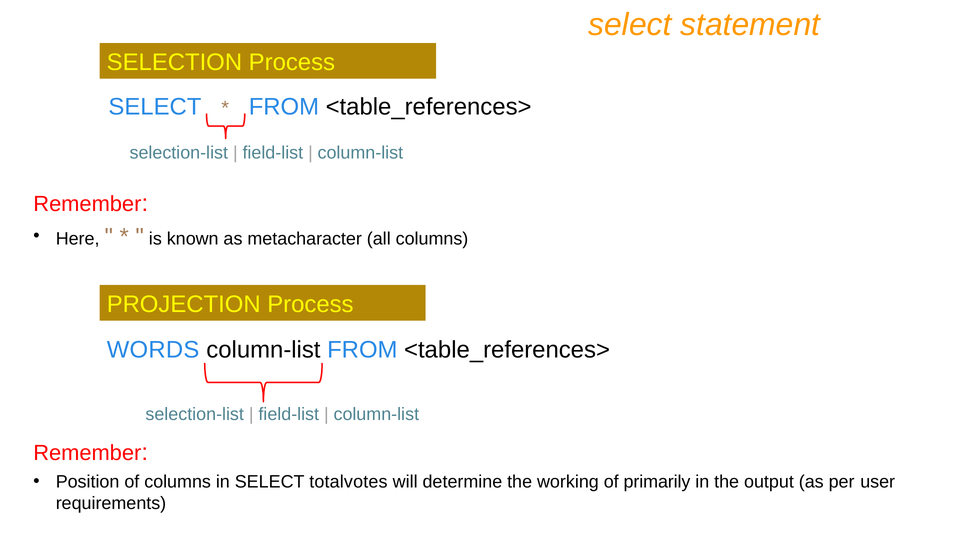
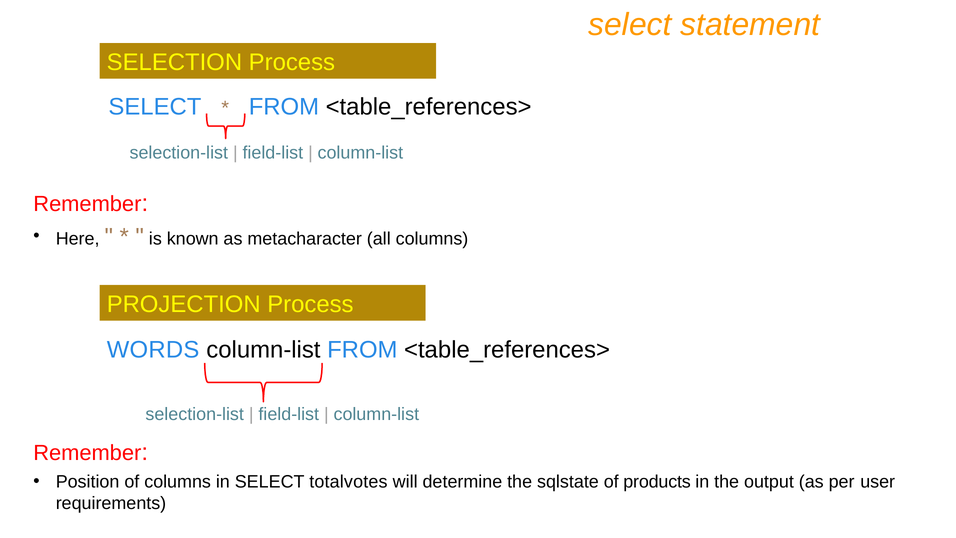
working: working -> sqlstate (568, 482)
primarily: primarily -> products (657, 482)
